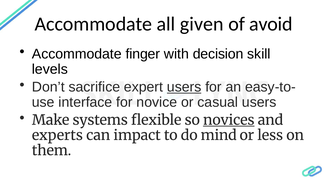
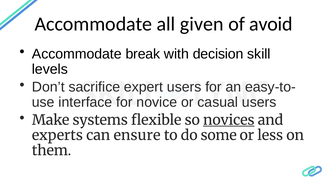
finger: finger -> break (143, 54)
users underline: present -> none (184, 87)
impact: impact -> ensure (137, 135)
mind: mind -> some (219, 135)
